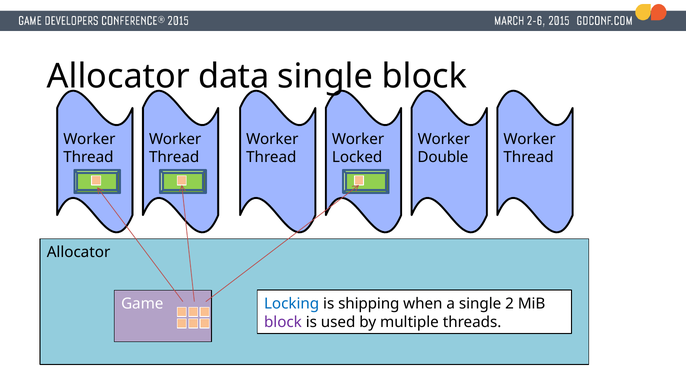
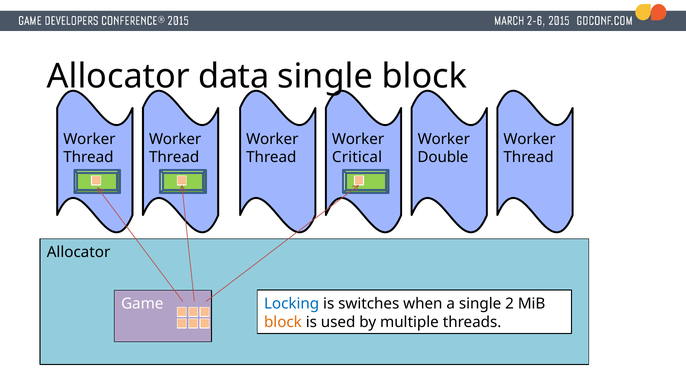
Locked: Locked -> Critical (357, 157)
shipping: shipping -> switches (369, 304)
block colour: purple -> orange (283, 322)
